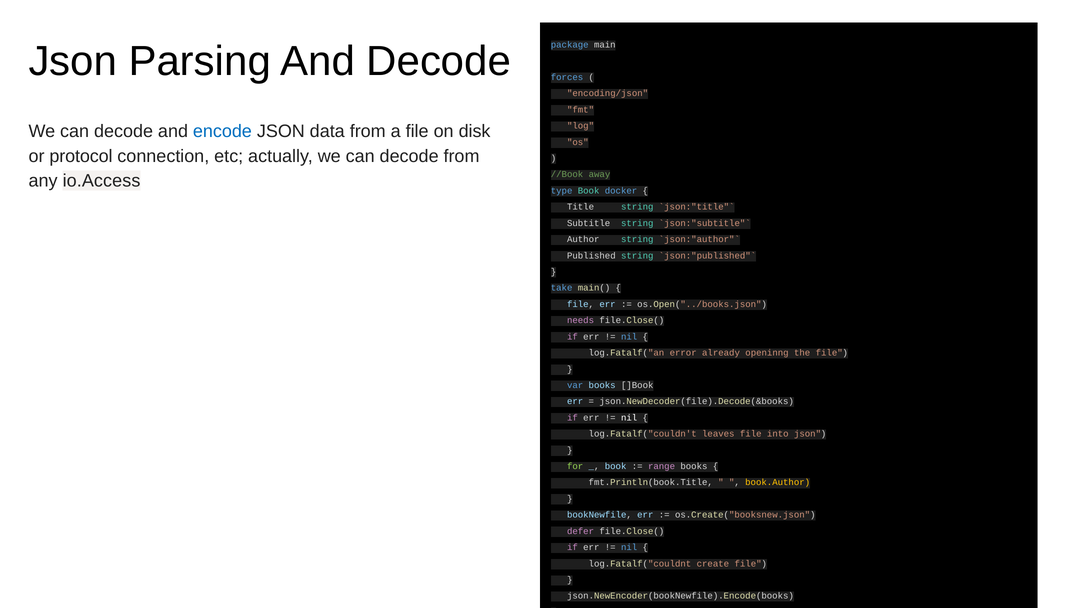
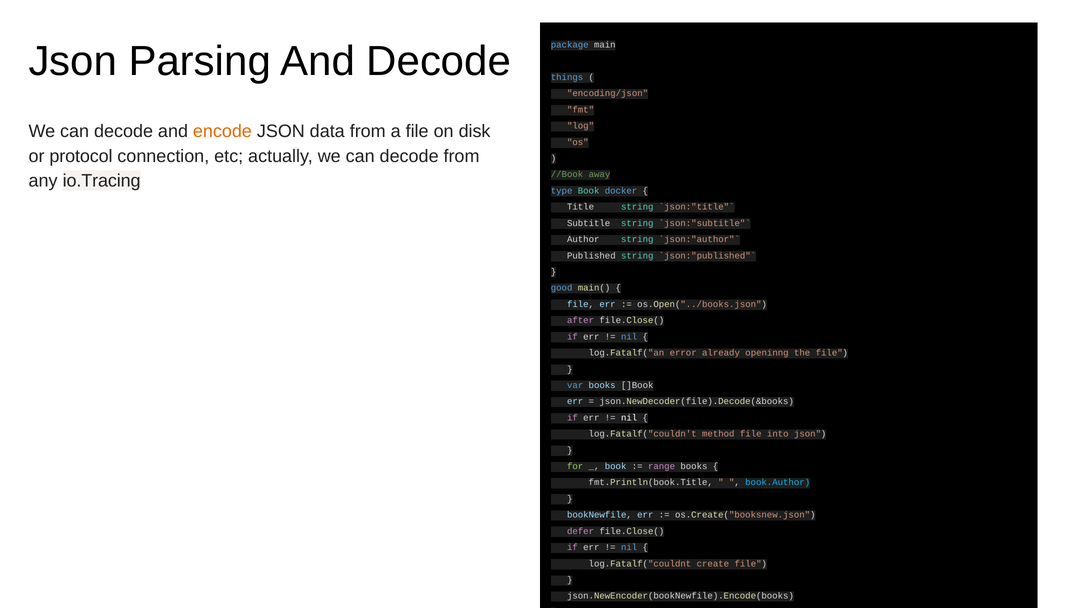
forces: forces -> things (567, 77)
encode colour: blue -> orange (222, 131)
io.Access: io.Access -> io.Tracing (102, 181)
take: take -> good (562, 288)
needs: needs -> after (581, 320)
leaves: leaves -> method (718, 434)
book.Author colour: yellow -> light blue (778, 482)
